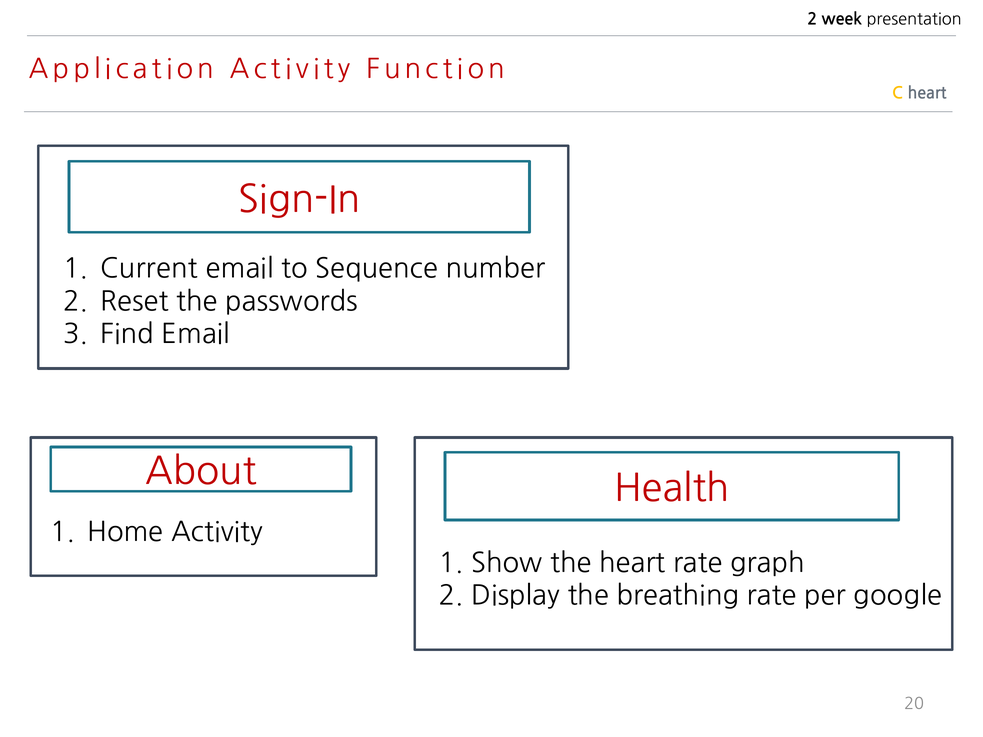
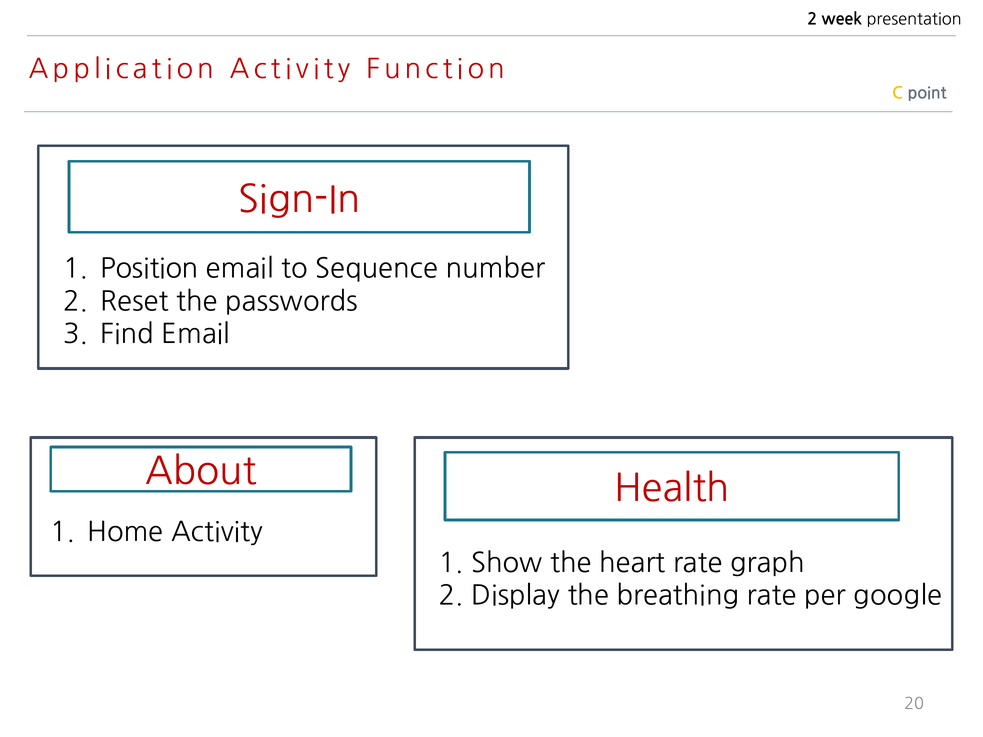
C heart: heart -> point (927, 93)
Current: Current -> Position (149, 269)
